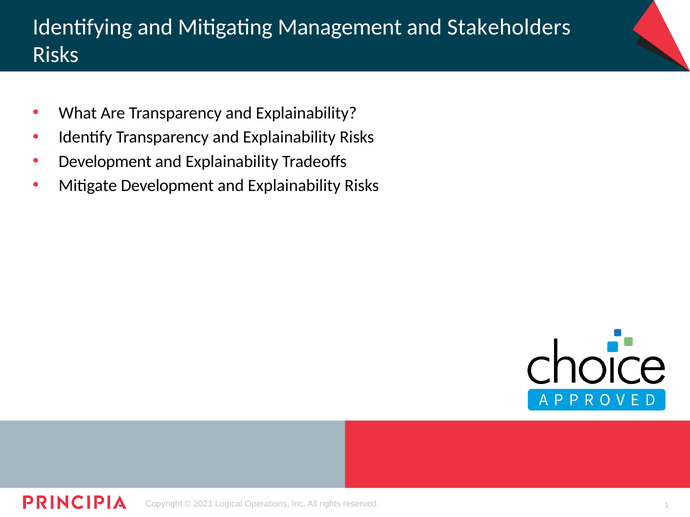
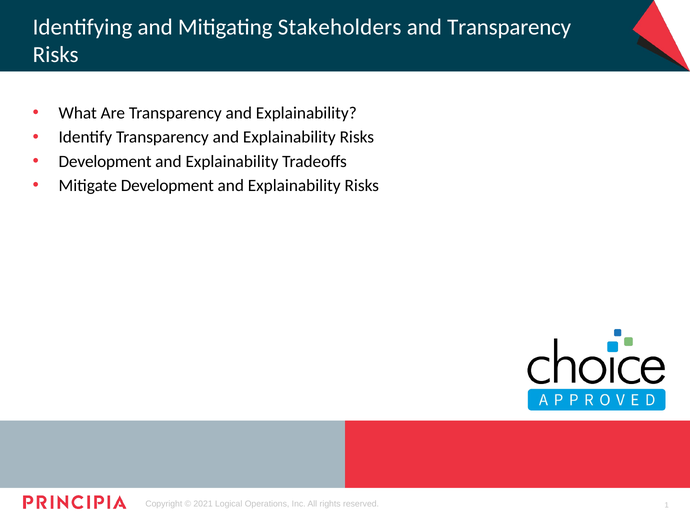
Management: Management -> Stakeholders (340, 27)
and Stakeholders: Stakeholders -> Transparency (509, 27)
